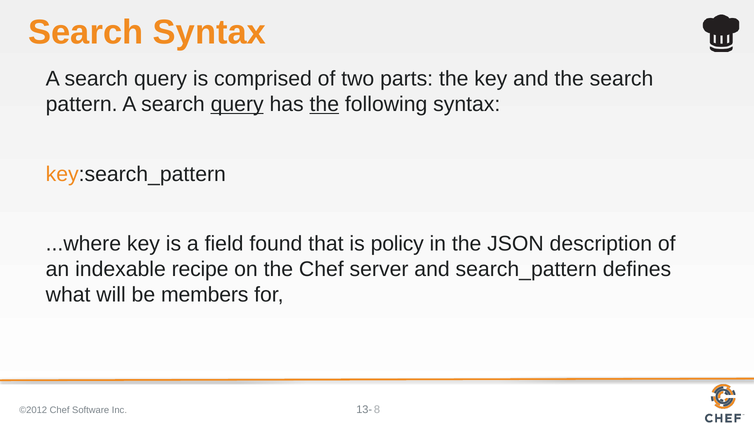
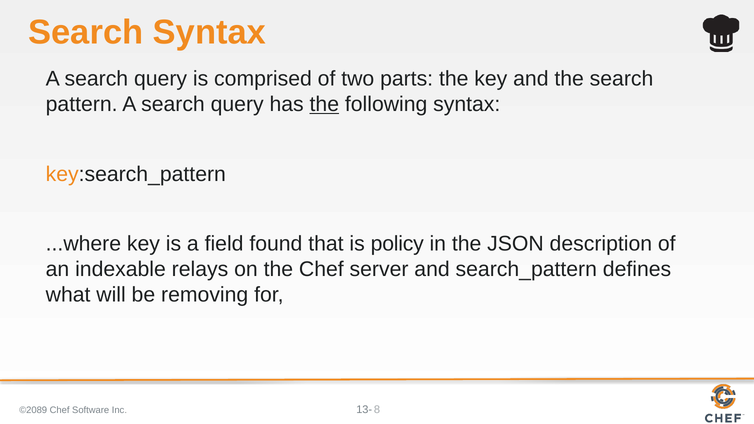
query underline: present -> none (237, 104)
recipe: recipe -> relays (200, 269)
members: members -> removing (205, 295)
©2012: ©2012 -> ©2089 (33, 410)
